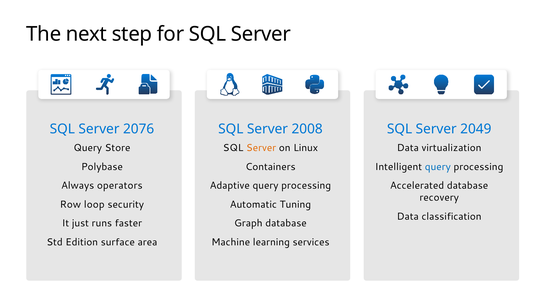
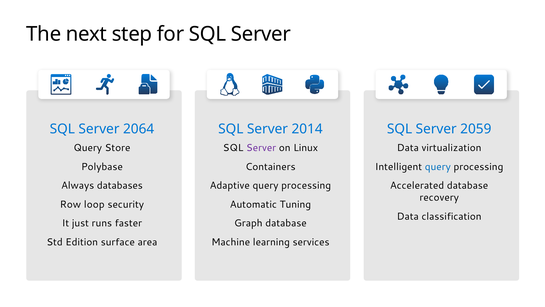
2076: 2076 -> 2064 (139, 129)
2008: 2008 -> 2014 (307, 129)
2049: 2049 -> 2059 (476, 129)
Server colour: orange -> purple (261, 148)
operators: operators -> databases (120, 185)
